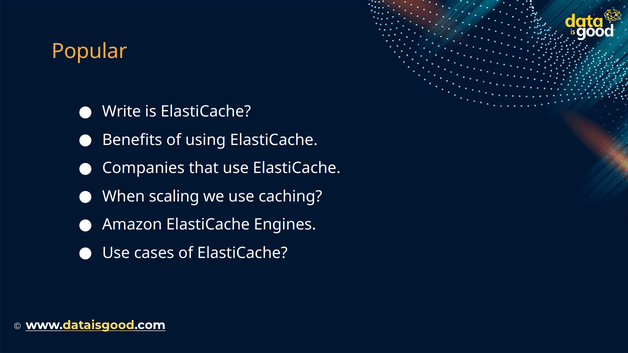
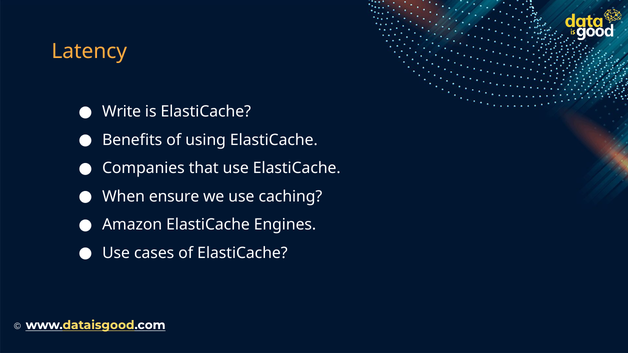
Popular: Popular -> Latency (89, 52)
scaling: scaling -> ensure (174, 197)
